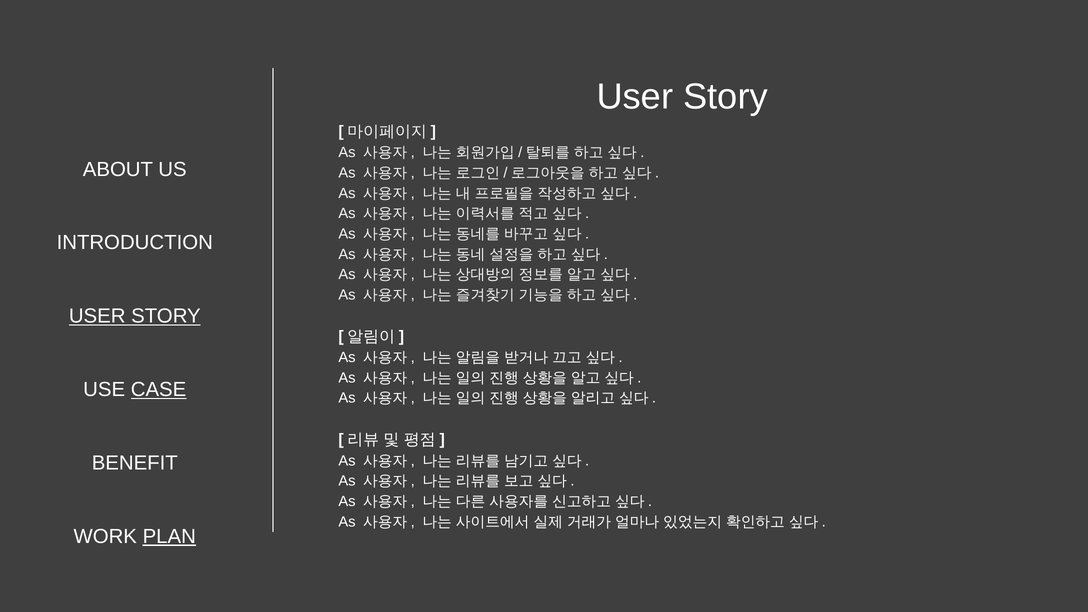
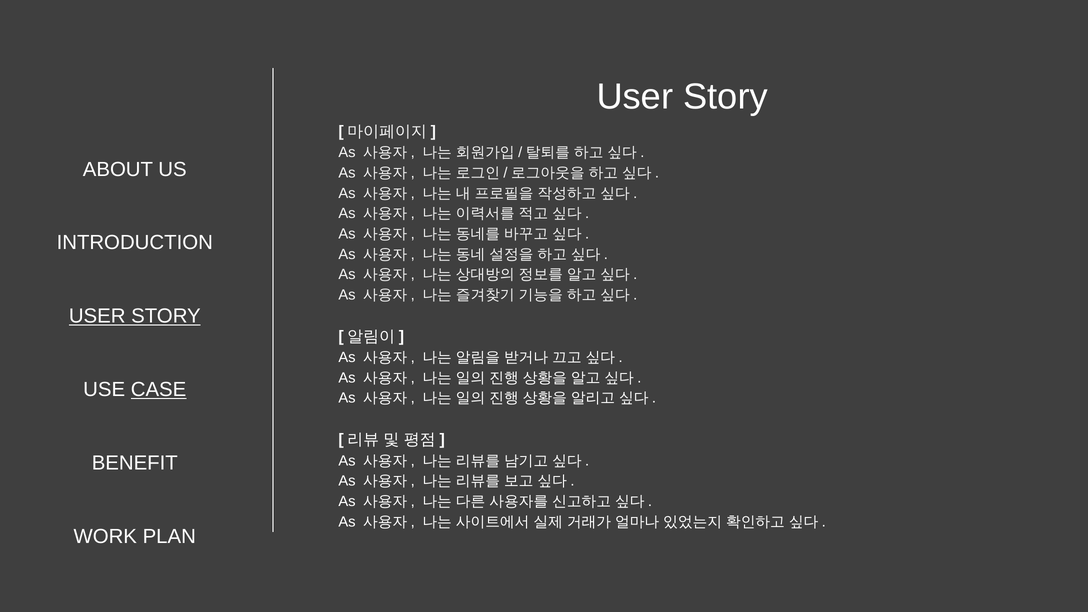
PLAN underline: present -> none (169, 536)
